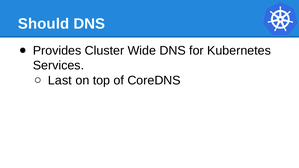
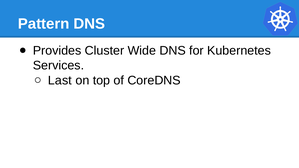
Should: Should -> Pattern (44, 24)
